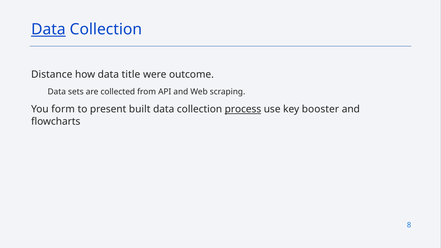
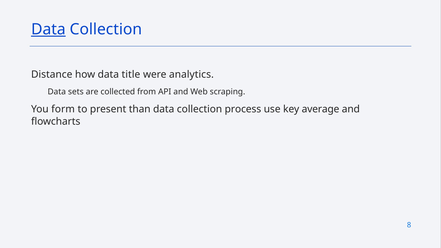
outcome: outcome -> analytics (191, 74)
built: built -> than (140, 109)
process underline: present -> none (243, 109)
booster: booster -> average (321, 109)
